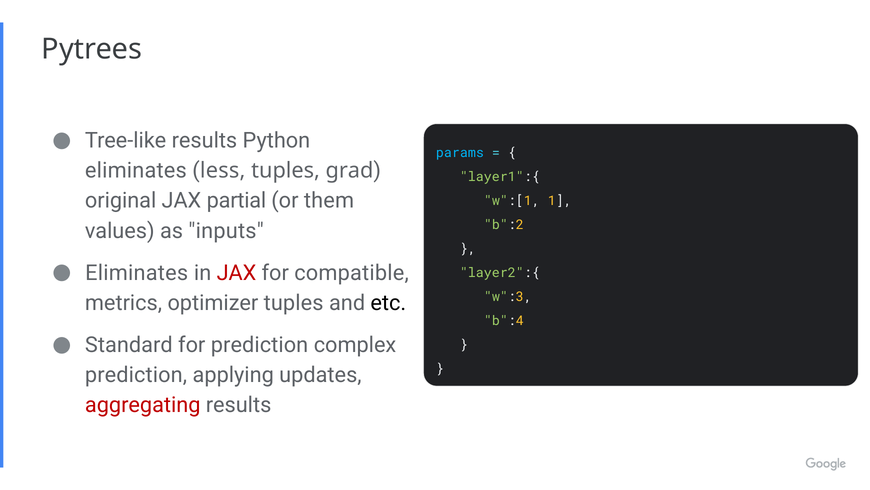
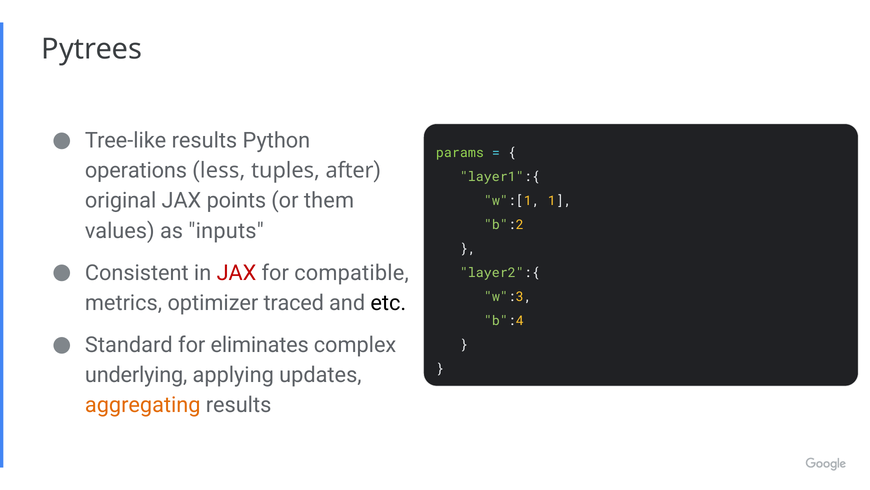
params colour: light blue -> light green (460, 153)
eliminates: eliminates -> operations (136, 171)
grad: grad -> after (350, 171)
partial: partial -> points (236, 201)
Eliminates: Eliminates -> Consistent (137, 273)
optimizer tuples: tuples -> traced (294, 303)
for prediction: prediction -> eliminates (260, 345)
prediction: prediction -> underlying (136, 375)
aggregating colour: red -> orange (143, 405)
